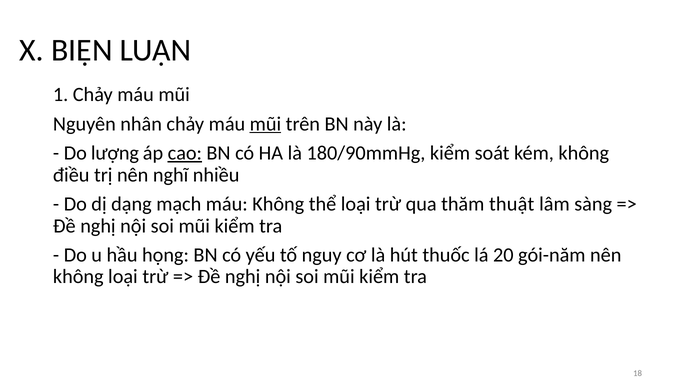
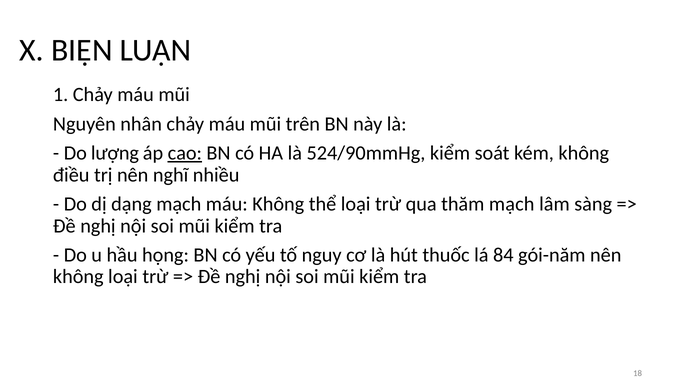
mũi underline: present -> none (265, 124)
180/90mmHg: 180/90mmHg -> 524/90mmHg (366, 153)
thăm thuật: thuật -> mạch (512, 204)
20: 20 -> 84 (503, 255)
